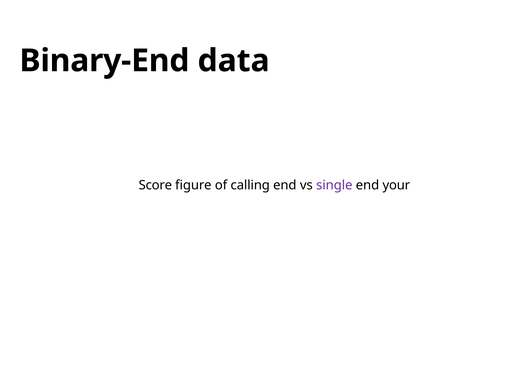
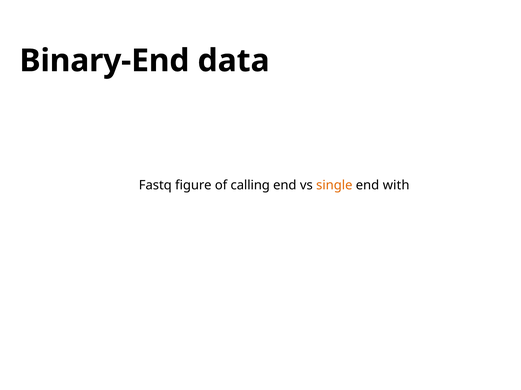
Score: Score -> Fastq (155, 186)
single colour: purple -> orange (334, 186)
your: your -> with (396, 186)
